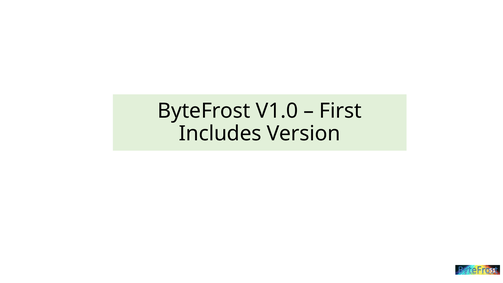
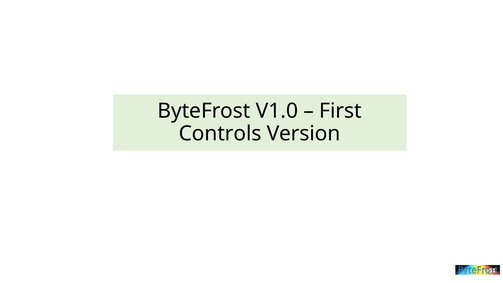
Includes: Includes -> Controls (220, 134)
